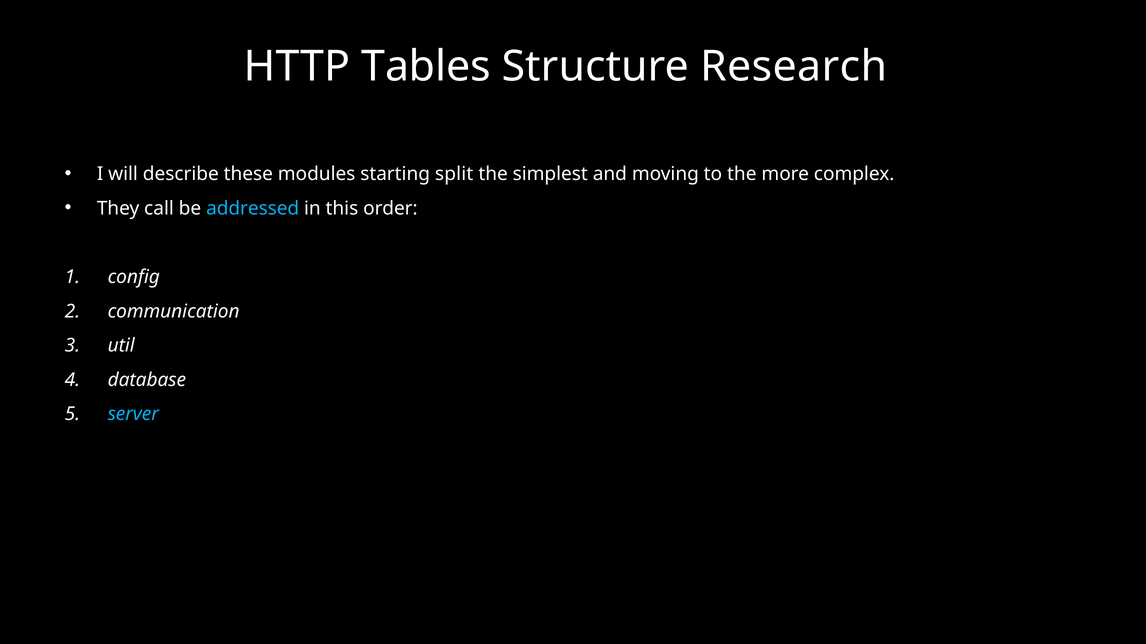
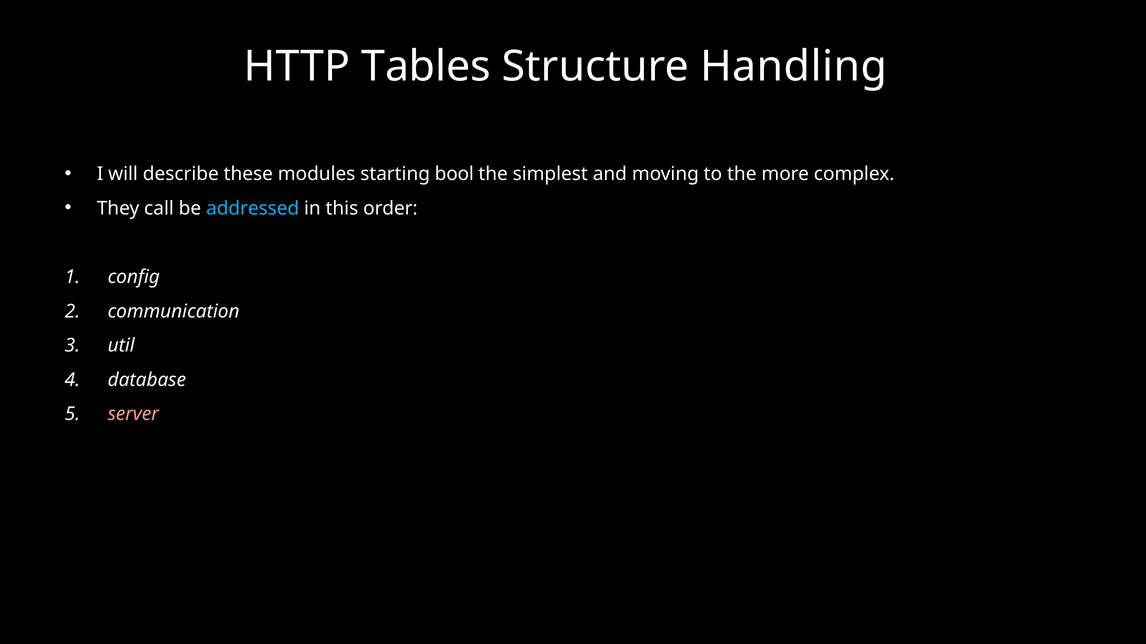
Research: Research -> Handling (794, 67)
split: split -> bool (454, 174)
server colour: light blue -> pink (133, 415)
